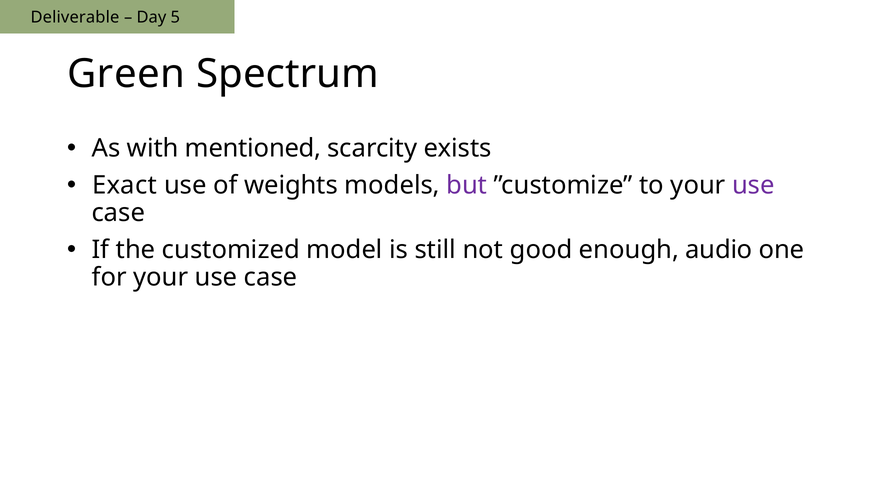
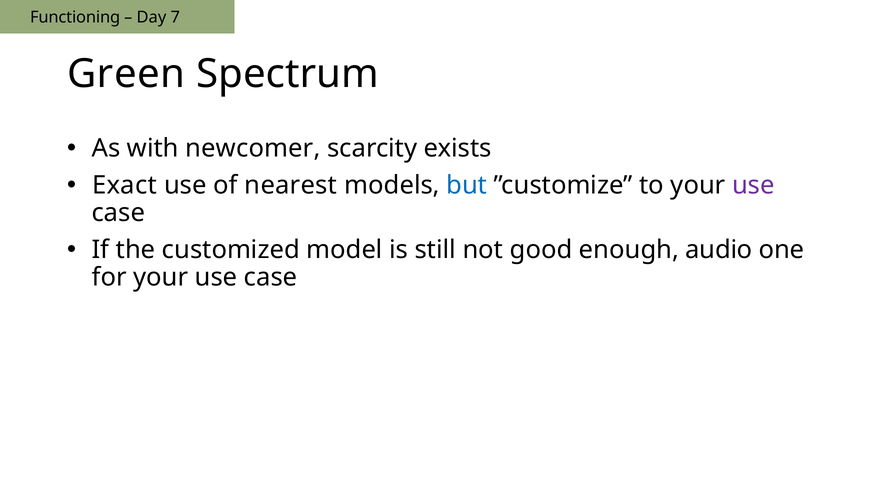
Deliverable: Deliverable -> Functioning (75, 17)
5: 5 -> 7 (175, 17)
mentioned: mentioned -> newcomer (253, 149)
weights: weights -> nearest (291, 185)
but colour: purple -> blue (467, 185)
